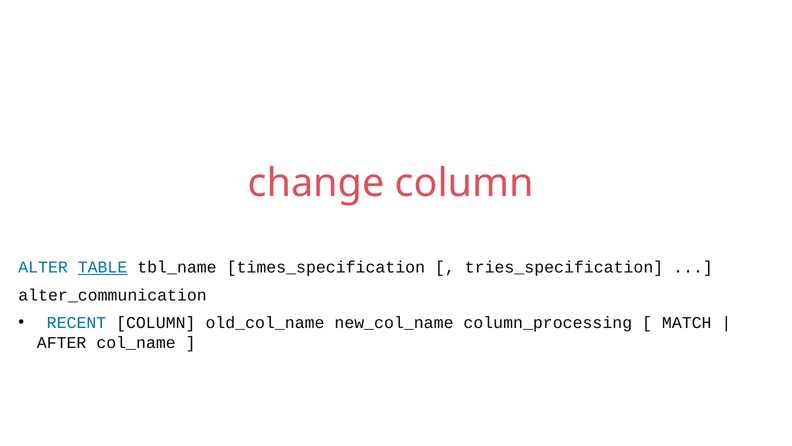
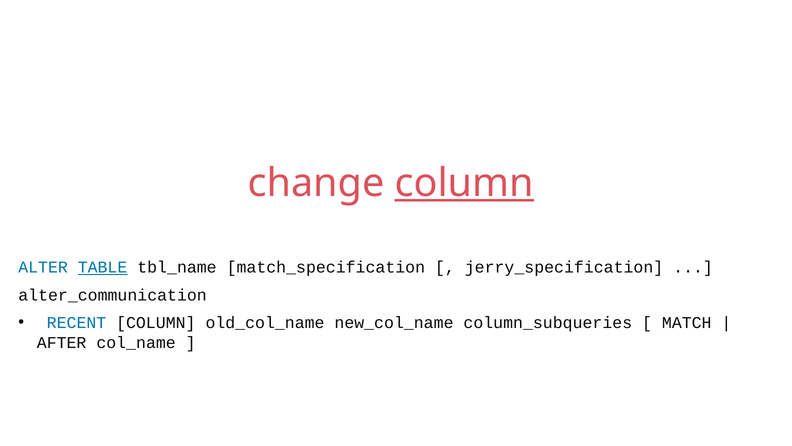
column underline: none -> present (464, 183)
times_specification: times_specification -> match_specification (326, 267)
tries_specification: tries_specification -> jerry_specification (564, 267)
column_processing: column_processing -> column_subqueries (548, 322)
